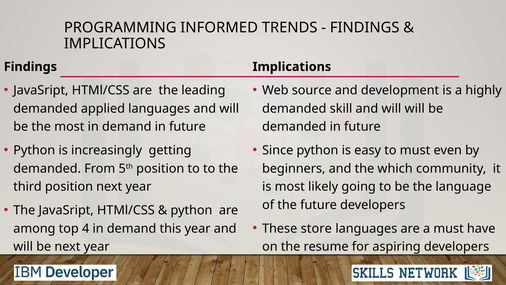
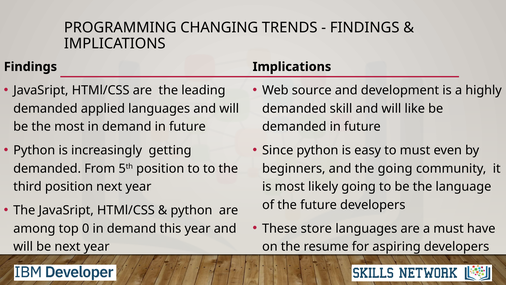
INFORMED: INFORMED -> CHANGING (219, 28)
will will: will -> like (415, 108)
the which: which -> going (395, 168)
4: 4 -> 0 (86, 228)
